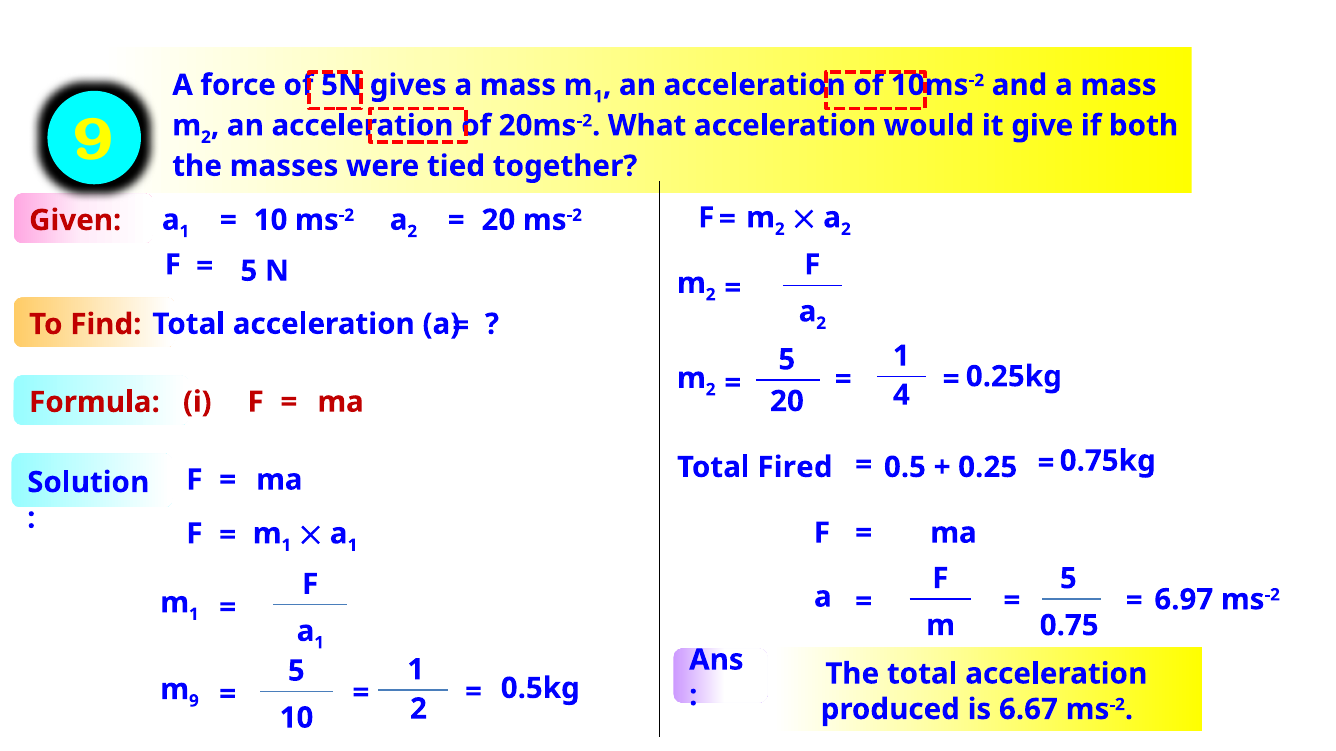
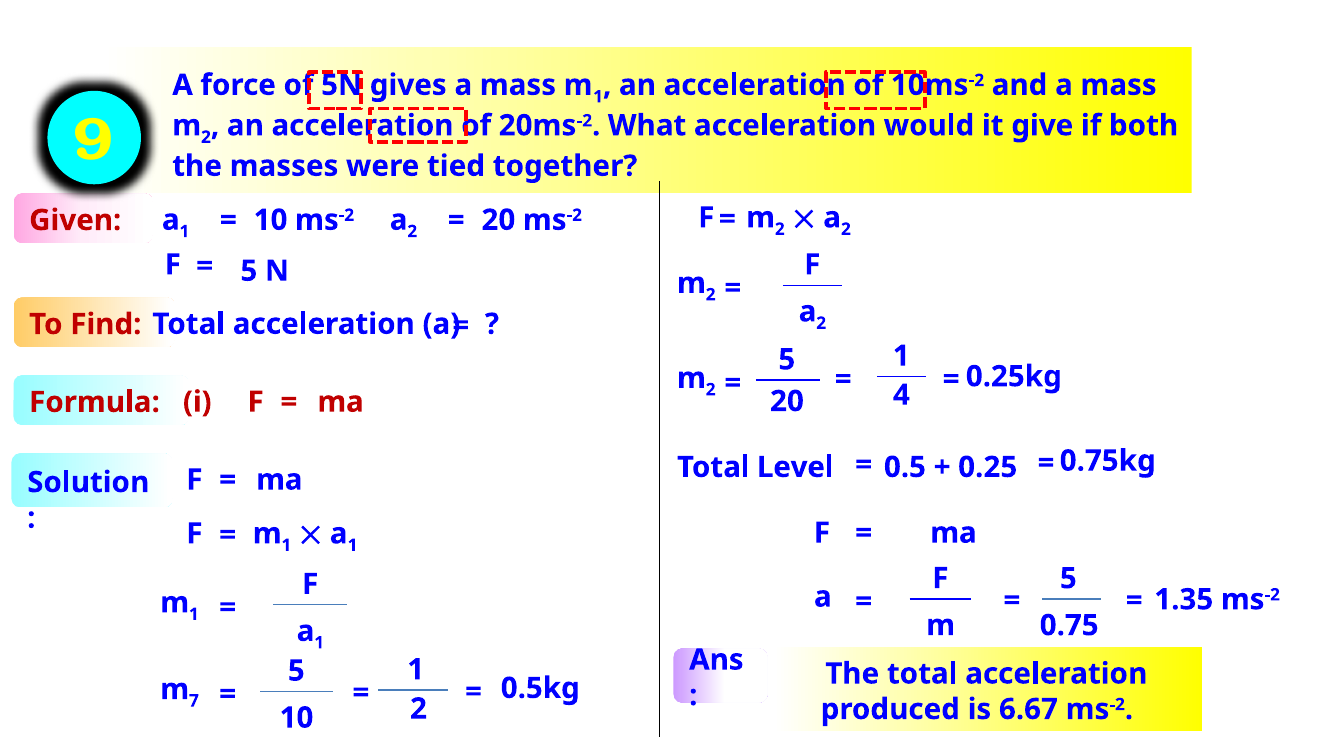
Fired: Fired -> Level (795, 468)
6.97: 6.97 -> 1.35 (1184, 600)
m 9: 9 -> 7 (194, 701)
